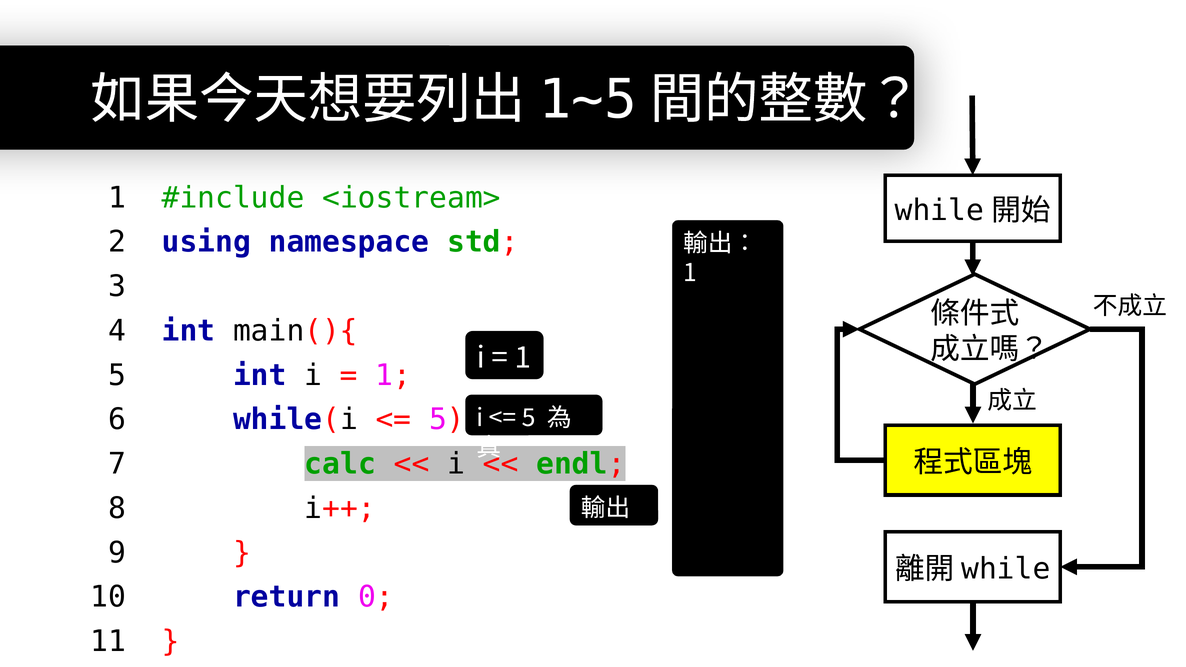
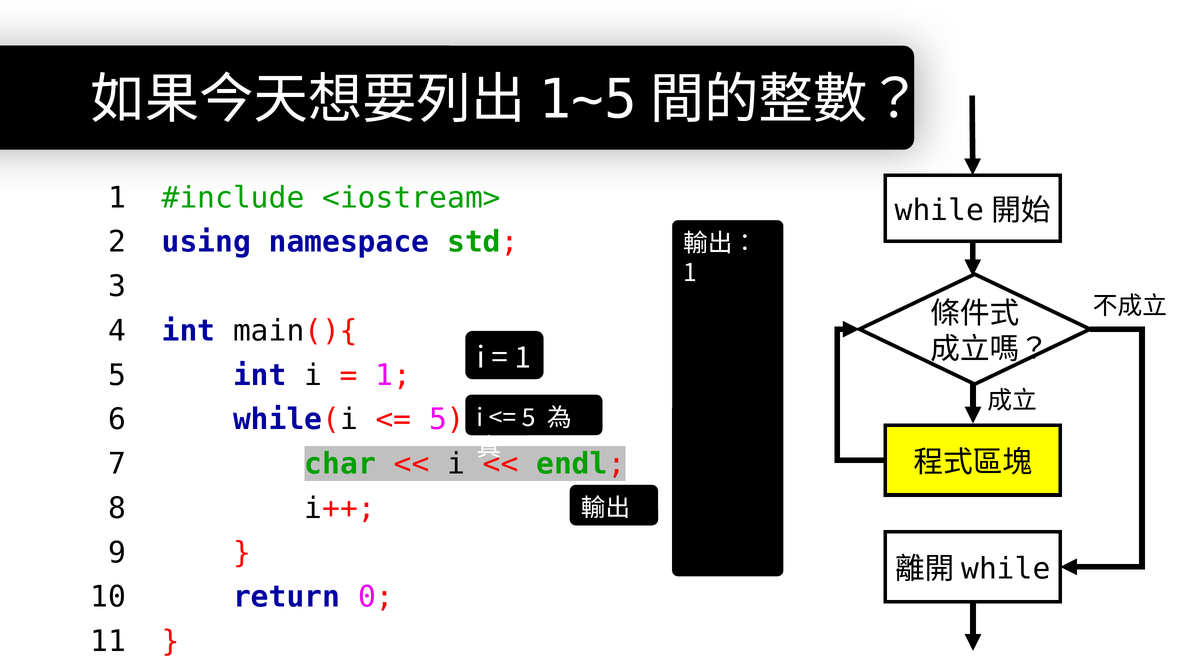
calc: calc -> char (340, 464)
